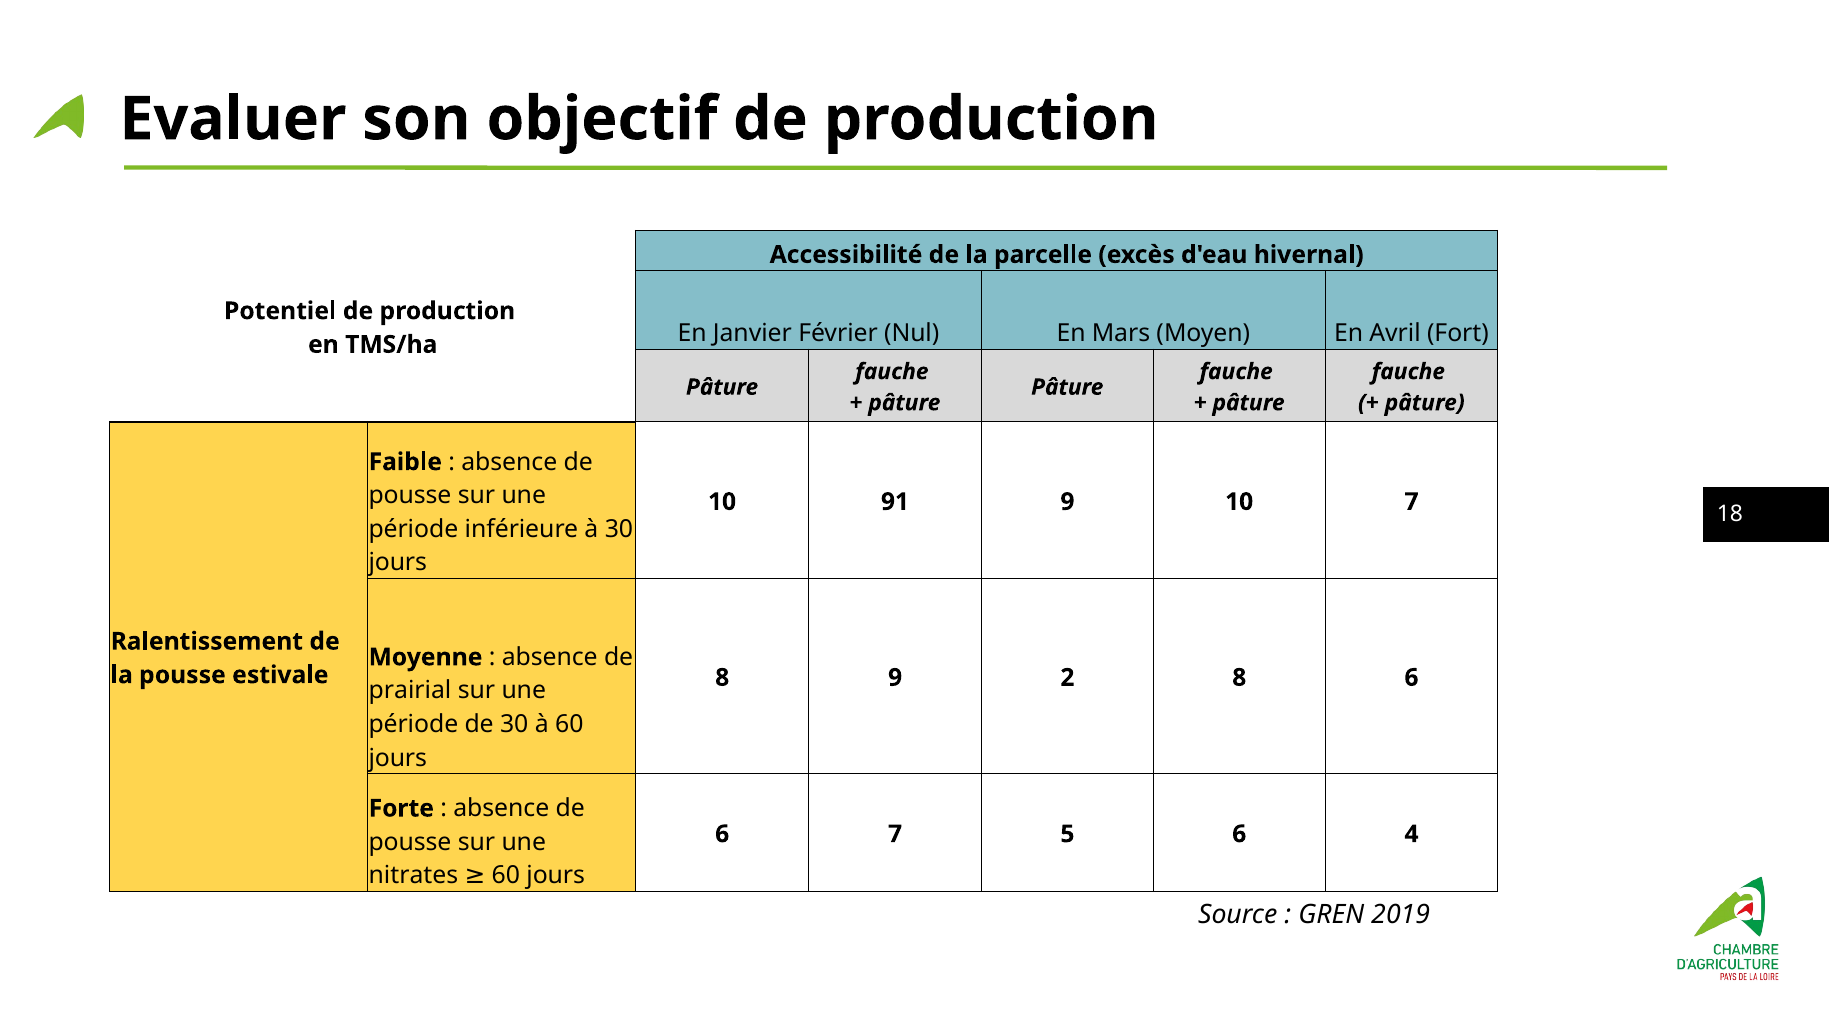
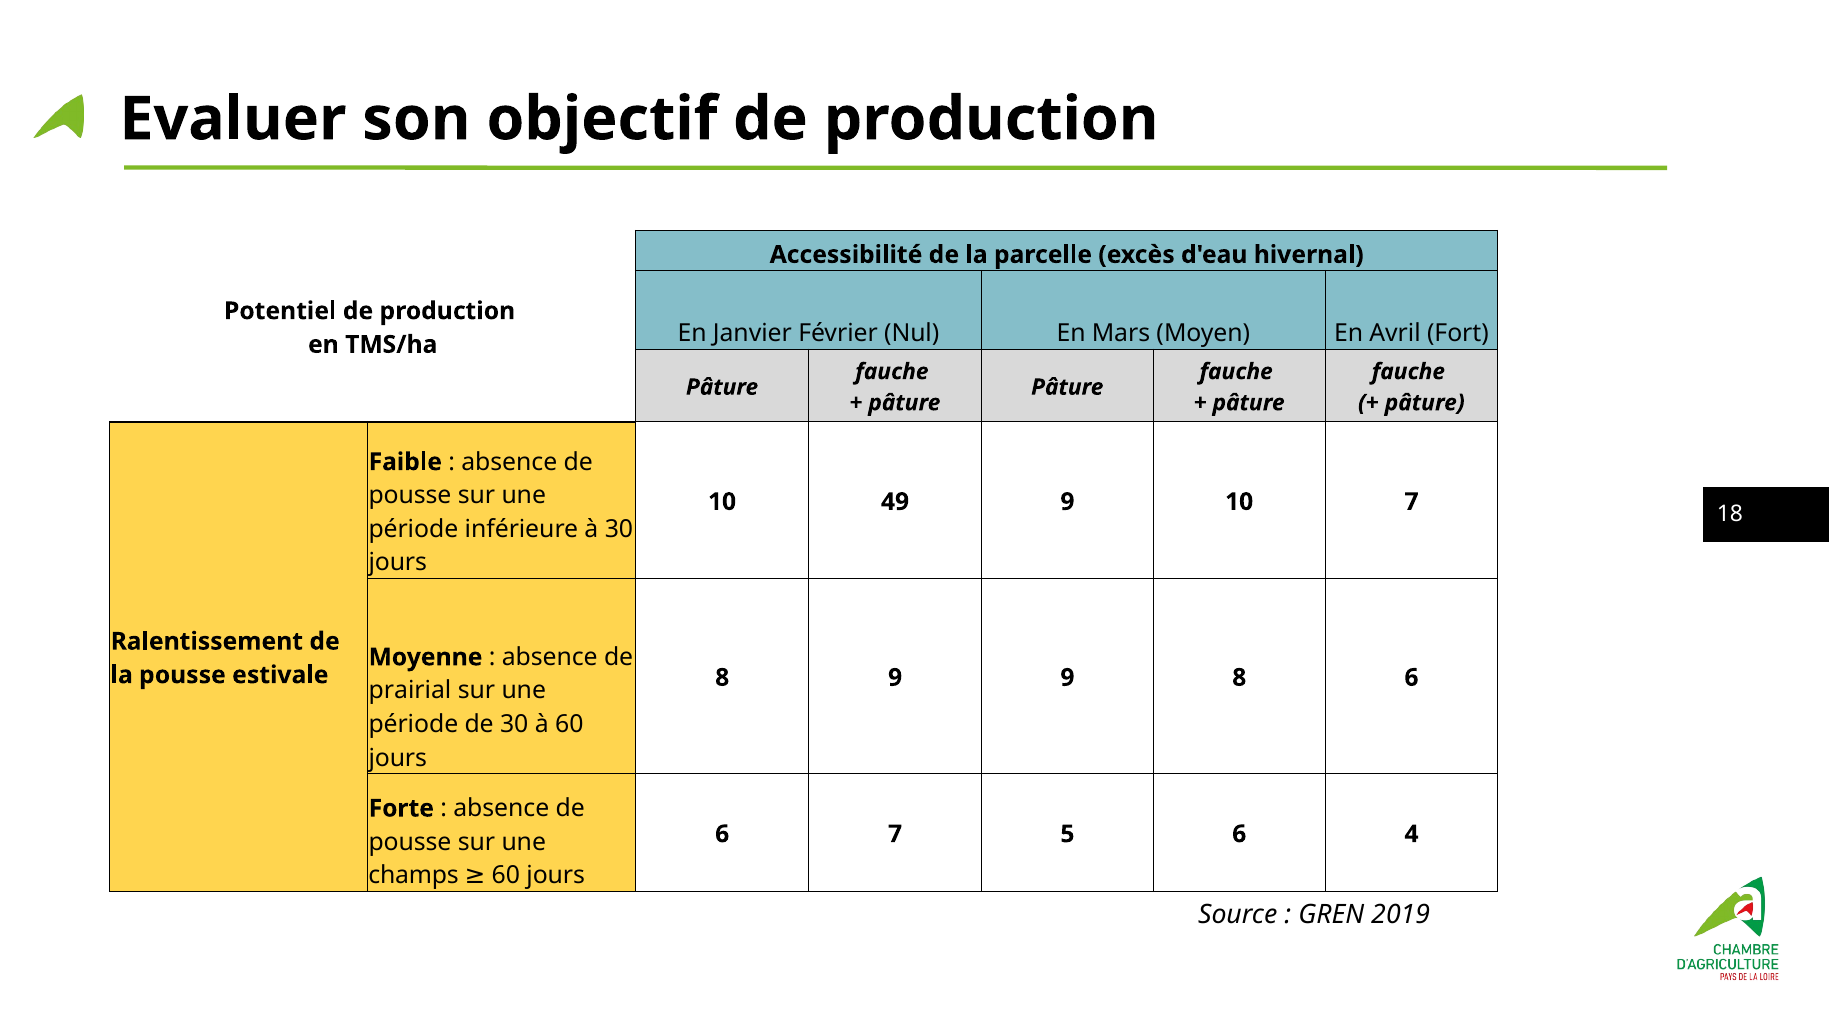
91: 91 -> 49 (895, 502)
9 2: 2 -> 9 (1067, 677)
nitrates: nitrates -> champs (414, 875)
